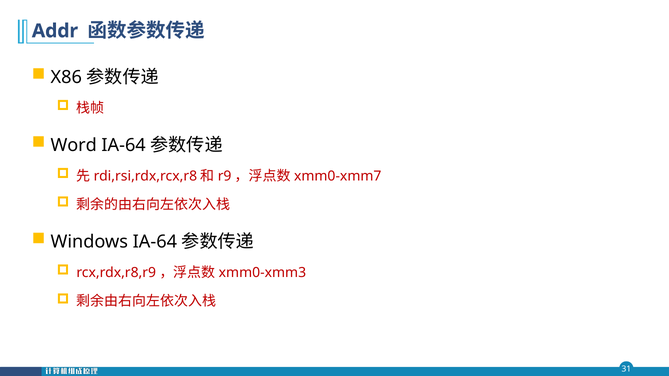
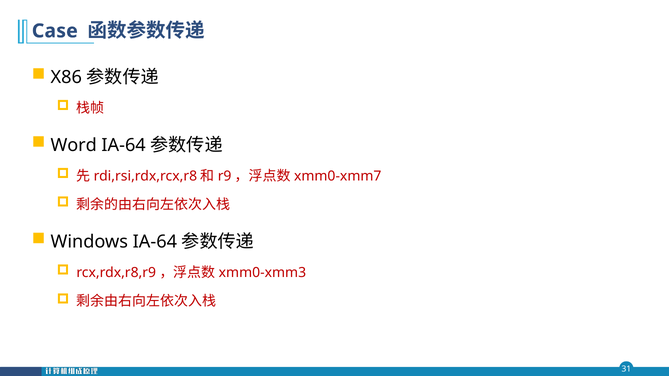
Addr: Addr -> Case (55, 31)
